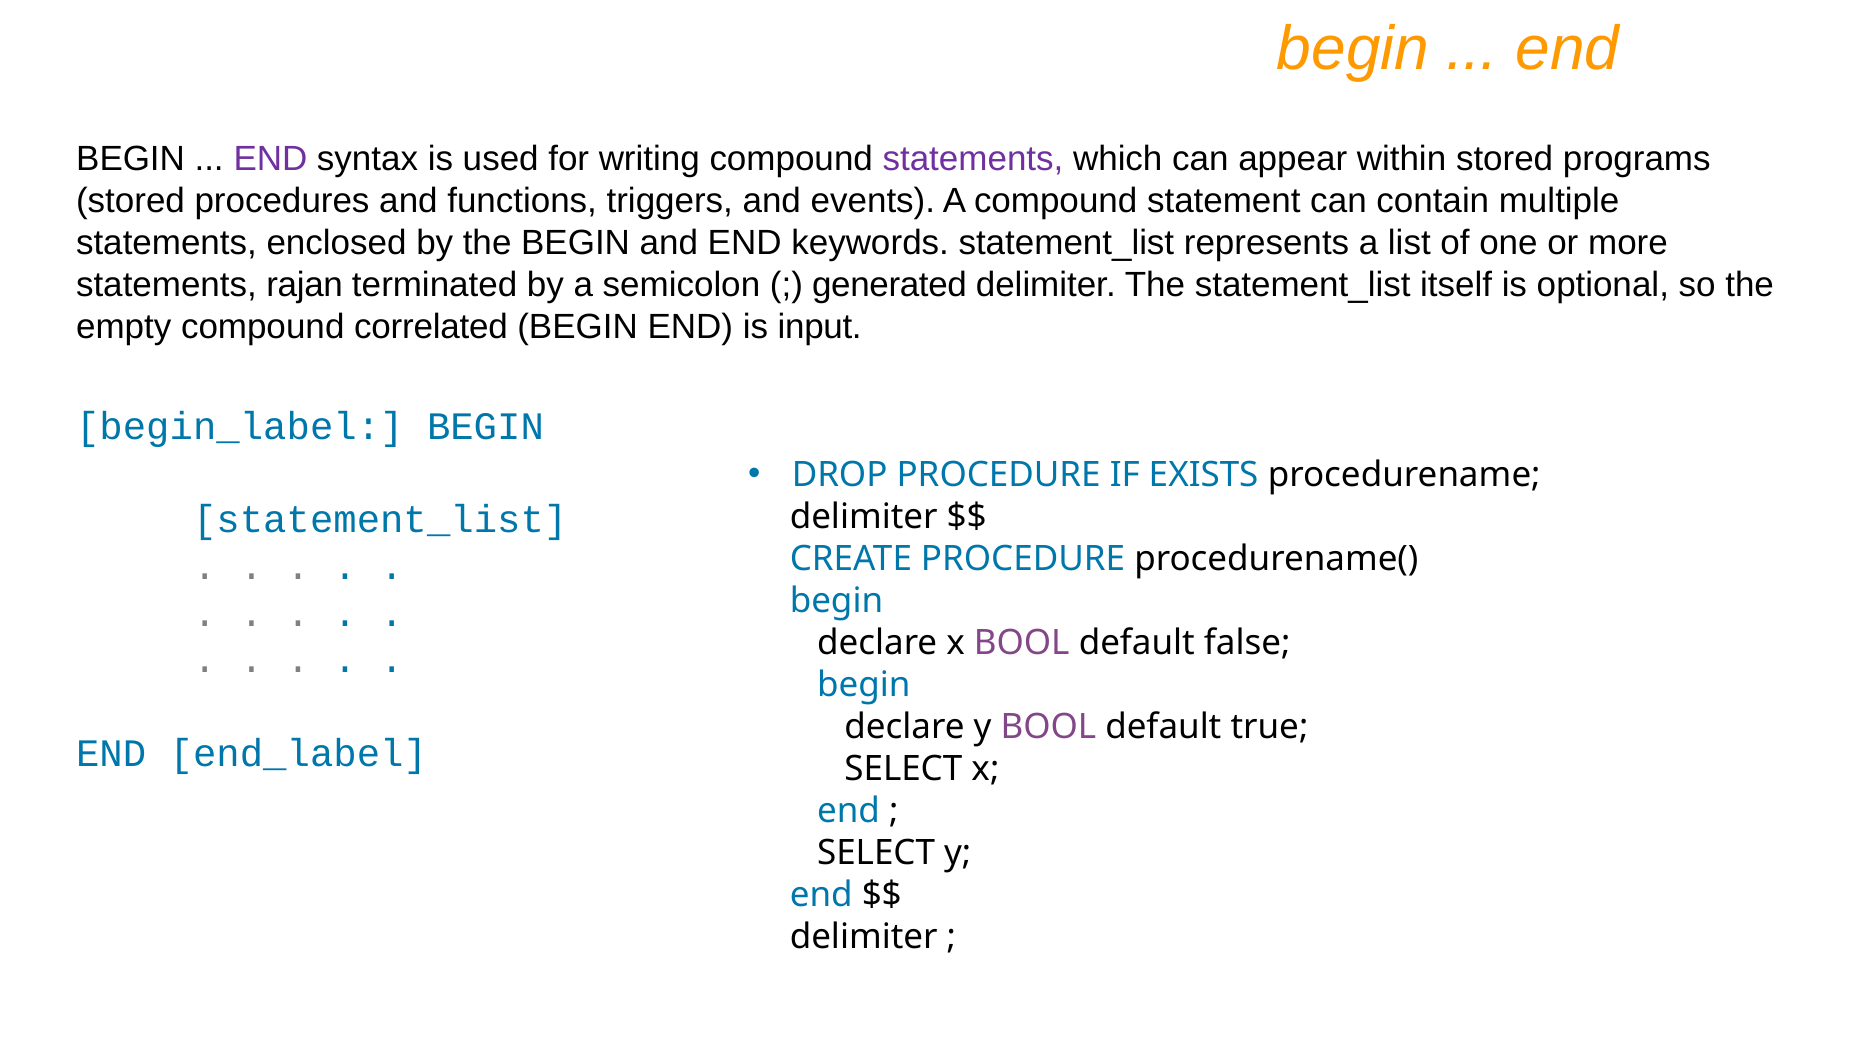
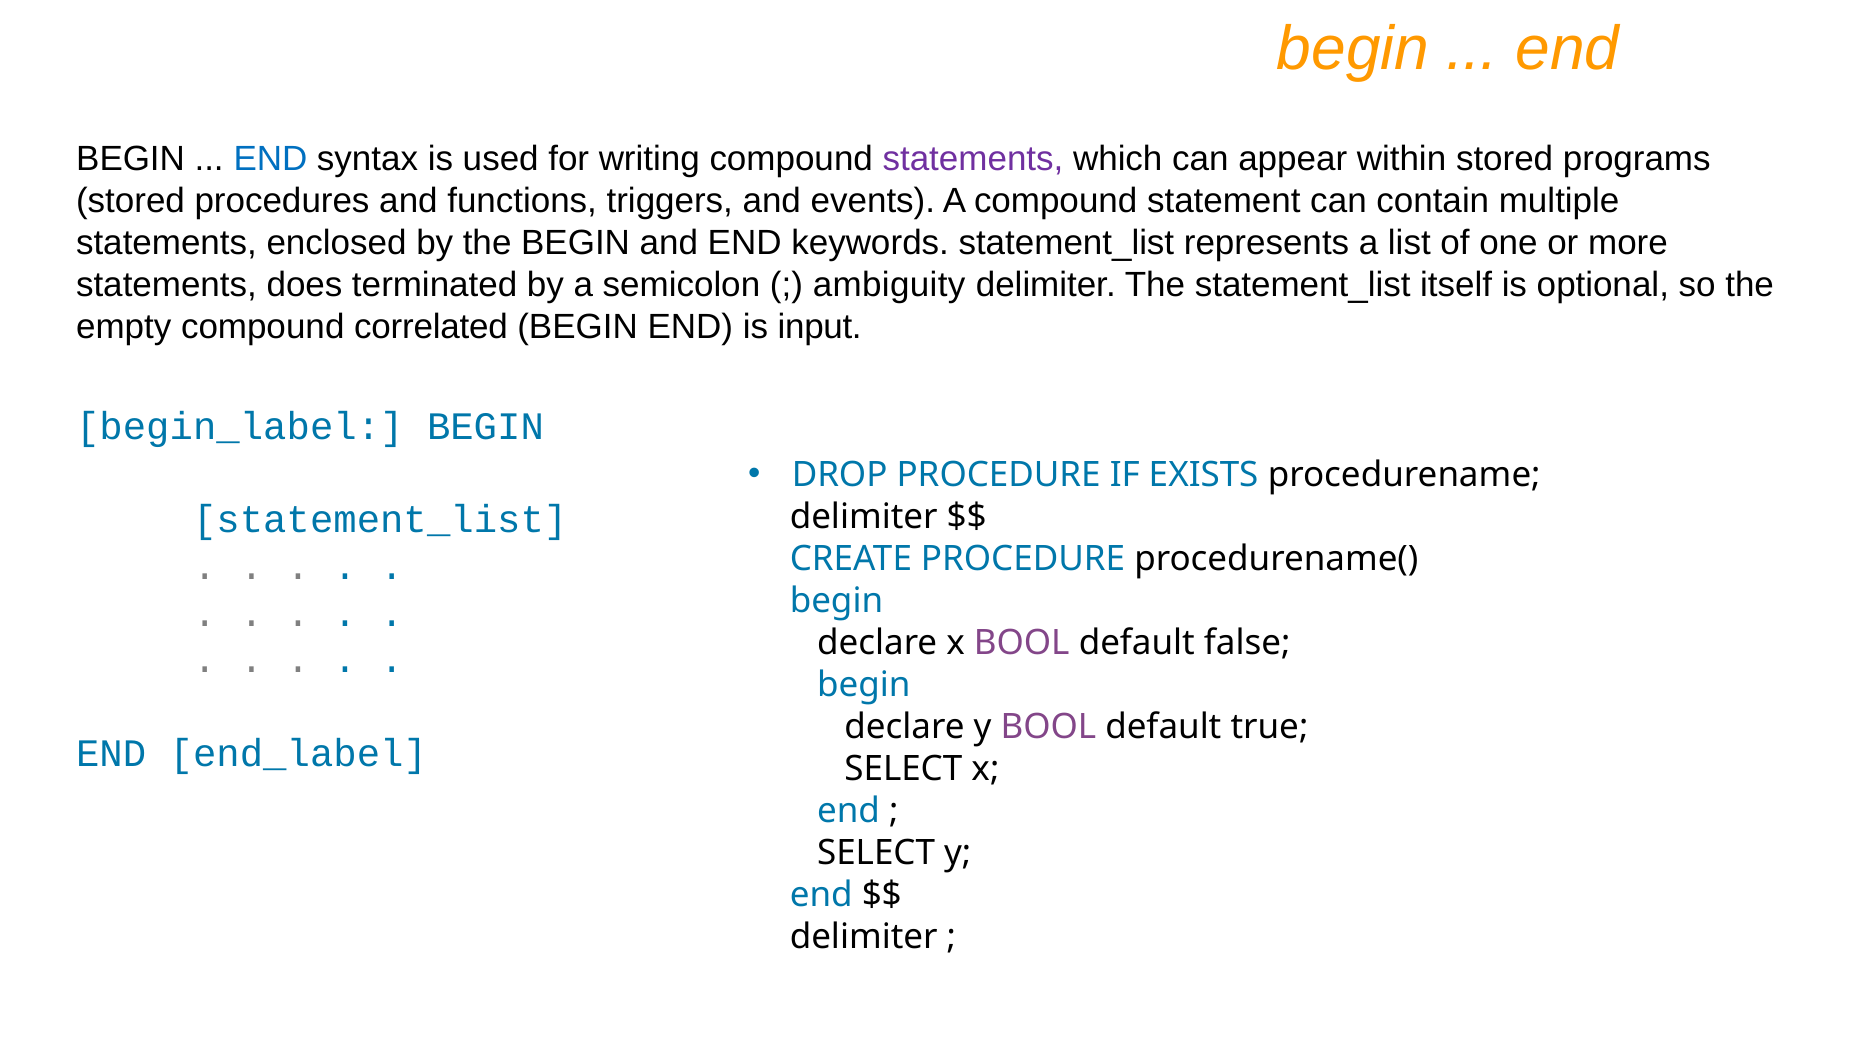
END colour: purple -> blue (270, 159)
rajan: rajan -> does (304, 285)
generated: generated -> ambiguity (889, 285)
